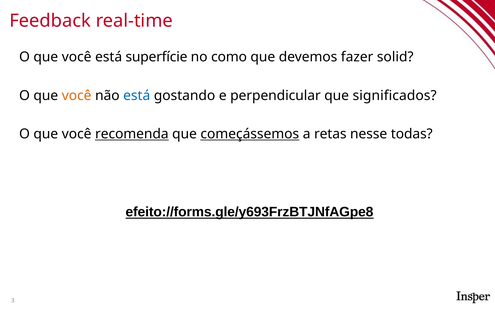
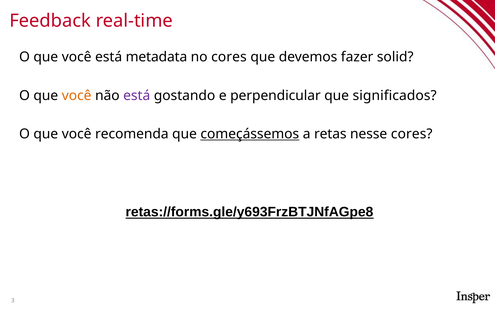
superfície: superfície -> metadata (156, 57)
no como: como -> cores (229, 57)
está colour: blue -> purple (137, 96)
recomenda underline: present -> none (132, 134)
nesse todas: todas -> cores (412, 134)
efeito://forms.gle/y693FrzBTJNfAGpe8: efeito://forms.gle/y693FrzBTJNfAGpe8 -> retas://forms.gle/y693FrzBTJNfAGpe8 (249, 212)
